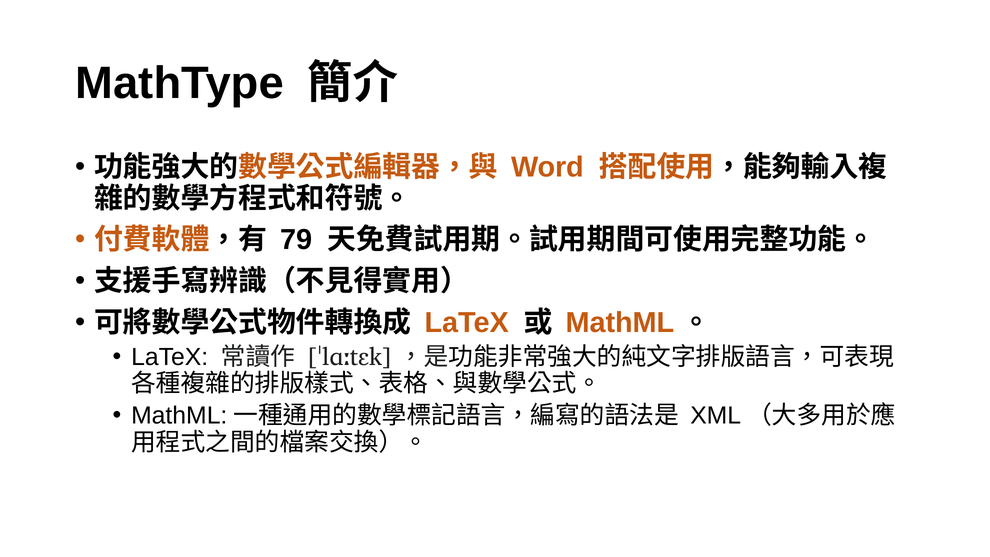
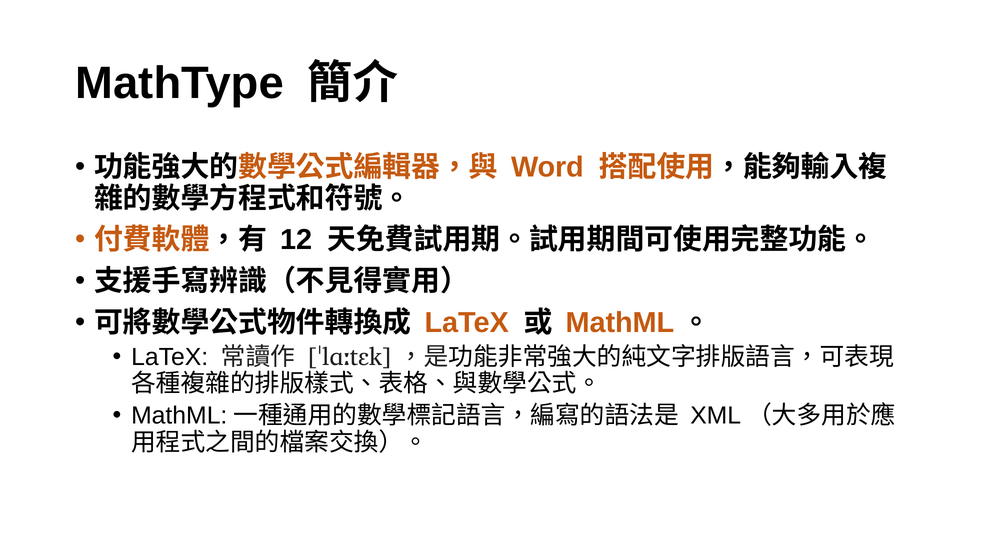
79: 79 -> 12 (296, 240)
